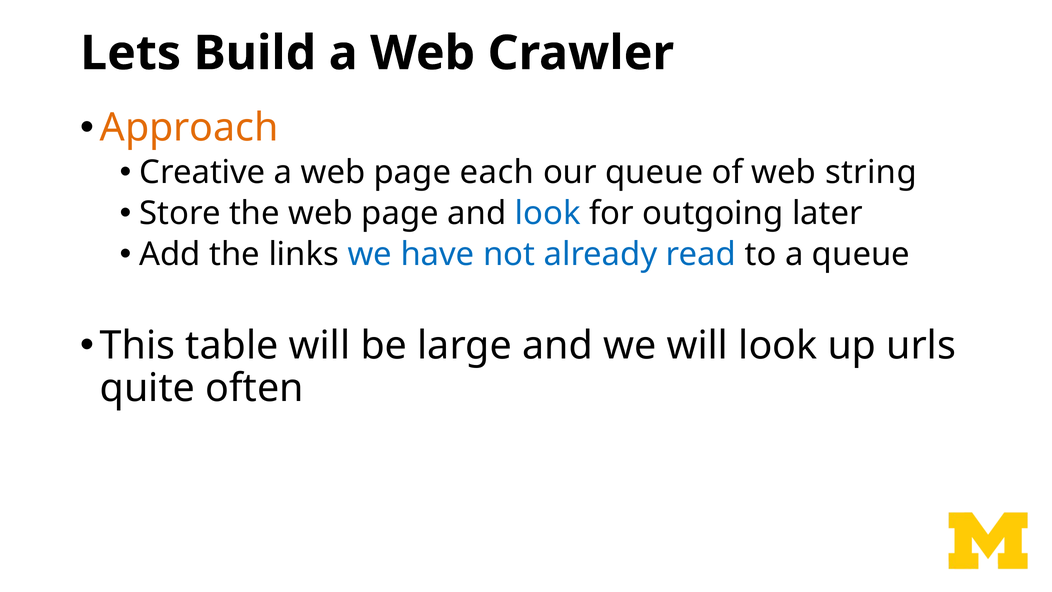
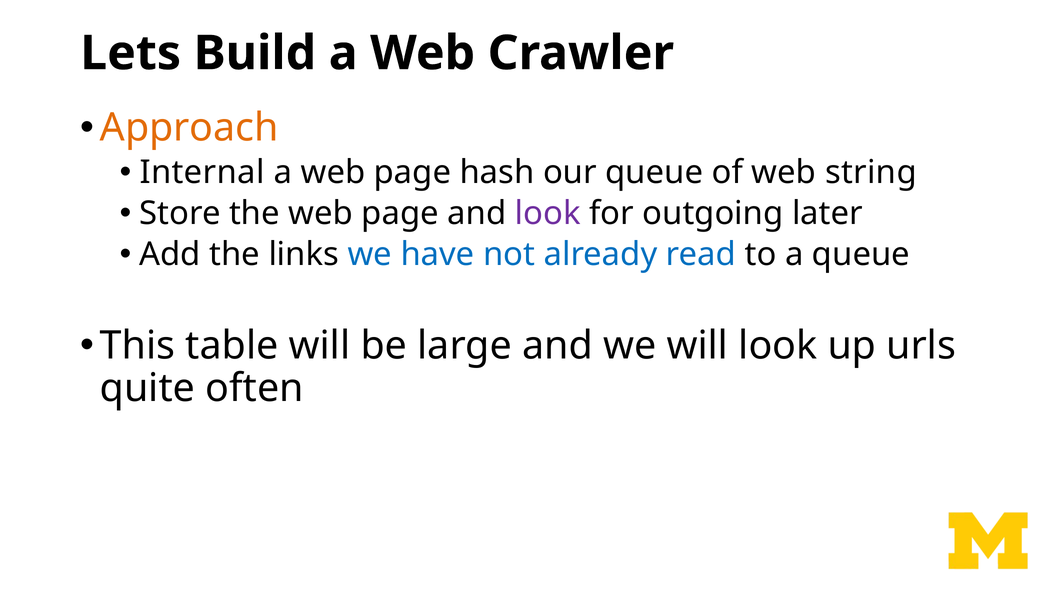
Creative: Creative -> Internal (202, 172)
each: each -> hash (497, 172)
look colour: blue -> purple (548, 213)
